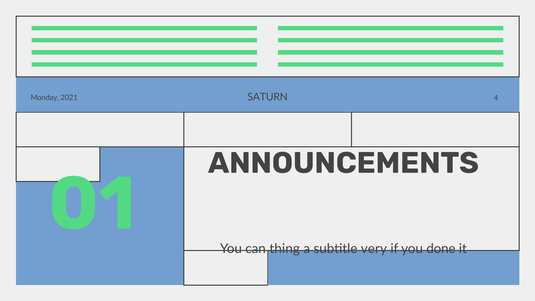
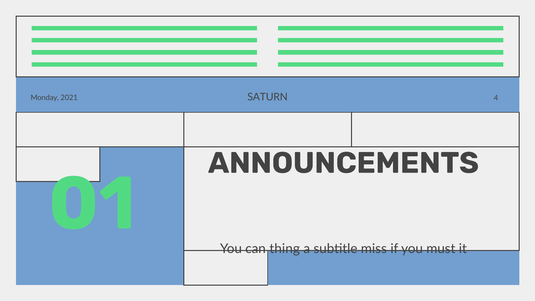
very: very -> miss (374, 249)
done: done -> must (441, 249)
